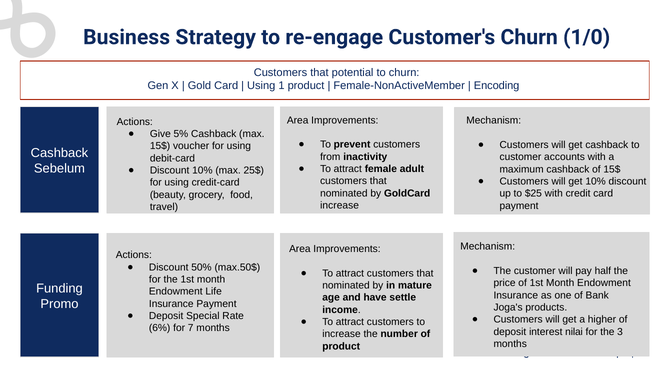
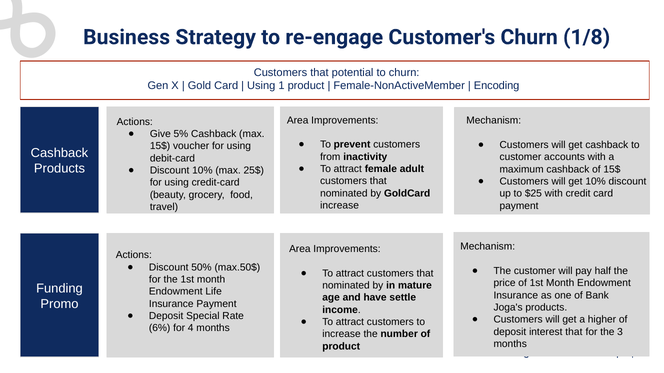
1/0: 1/0 -> 1/8 (587, 37)
Sebelum: Sebelum -> Products (59, 169)
7: 7 -> 4 (191, 329)
interest nilai: nilai -> that (574, 332)
